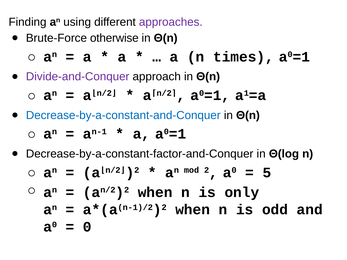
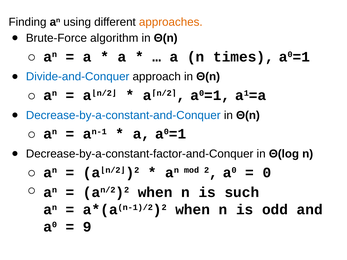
approaches colour: purple -> orange (171, 22)
otherwise: otherwise -> algorithm (114, 38)
Divide-and-Conquer colour: purple -> blue (78, 77)
5: 5 -> 0 (267, 173)
only: only -> such (242, 192)
0: 0 -> 9 (87, 227)
